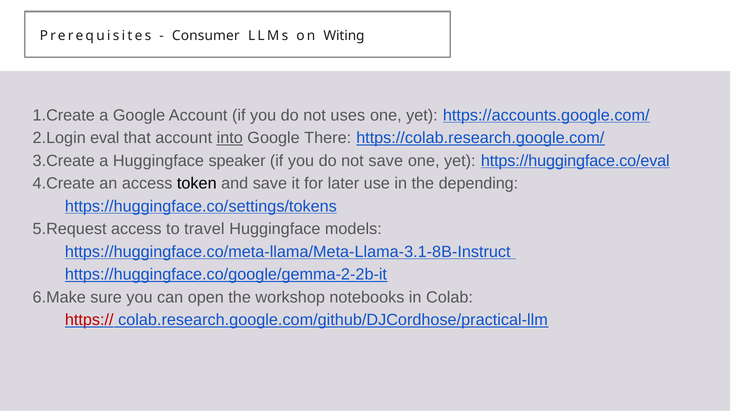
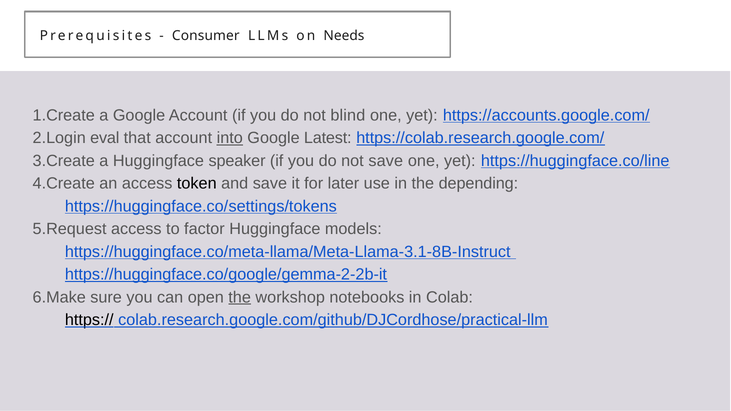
Witing: Witing -> Needs (344, 36)
uses: uses -> blind (348, 115)
There: There -> Latest (328, 138)
https://huggingface.co/eval: https://huggingface.co/eval -> https://huggingface.co/line (575, 161)
travel: travel -> factor (204, 229)
the underline: none -> present (240, 297)
https:// colour: red -> black (89, 320)
